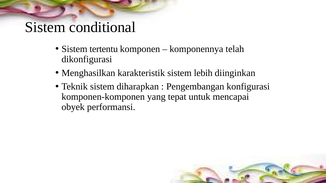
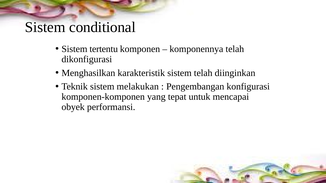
sistem lebih: lebih -> telah (203, 73)
diharapkan: diharapkan -> melakukan (138, 87)
